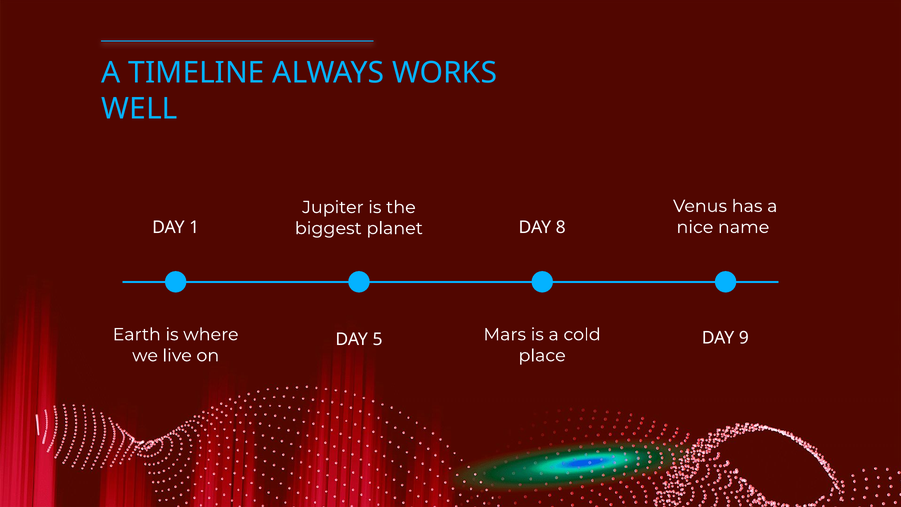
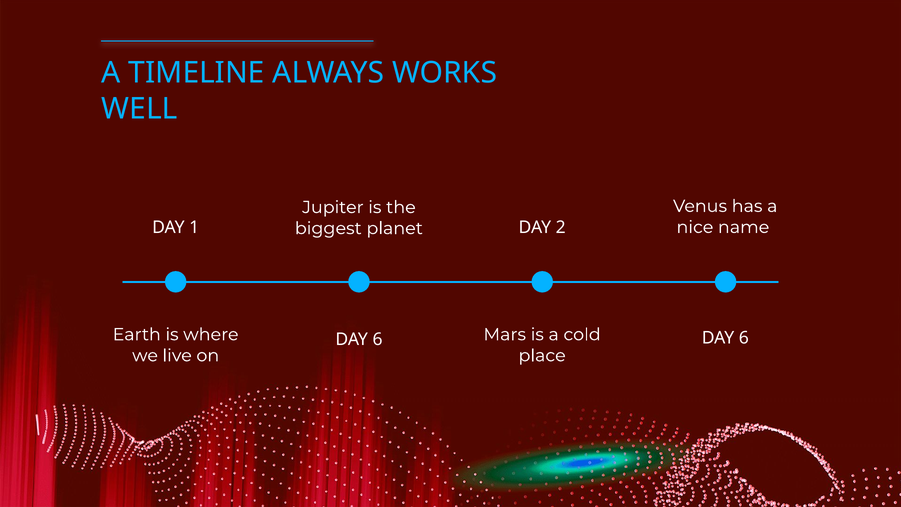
8: 8 -> 2 (561, 227)
9: 9 -> 6 (744, 338)
5: 5 -> 6 (378, 339)
